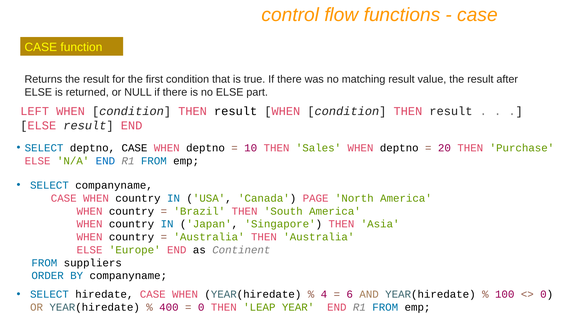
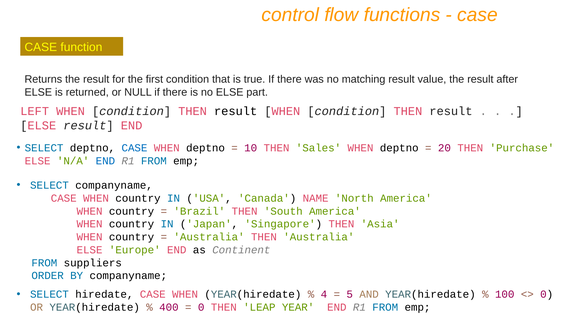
CASE colour: black -> blue (134, 148)
PAGE: PAGE -> NAME (316, 198)
6: 6 -> 5 (350, 294)
